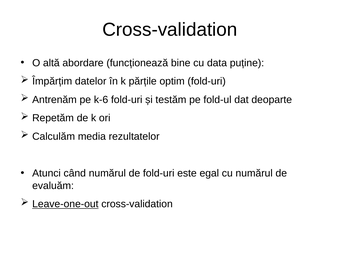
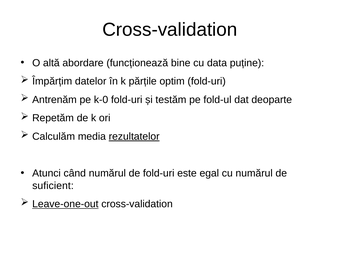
k-6: k-6 -> k-0 (101, 100)
rezultatelor underline: none -> present (134, 136)
evaluăm: evaluăm -> suficient (53, 186)
